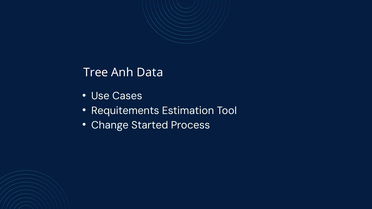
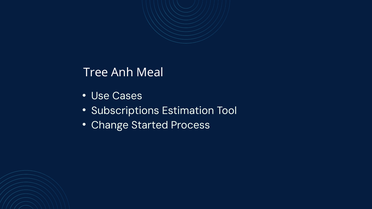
Data: Data -> Meal (150, 72)
Requitements: Requitements -> Subscriptions (125, 111)
